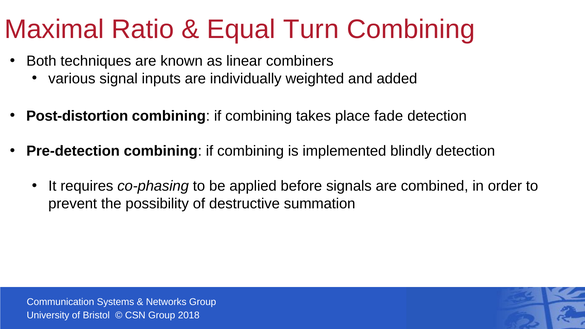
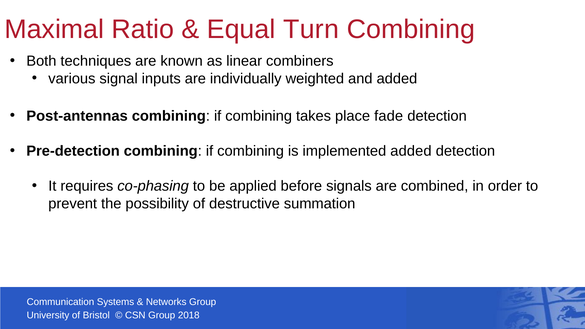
Post-distortion: Post-distortion -> Post-antennas (77, 116)
implemented blindly: blindly -> added (411, 151)
